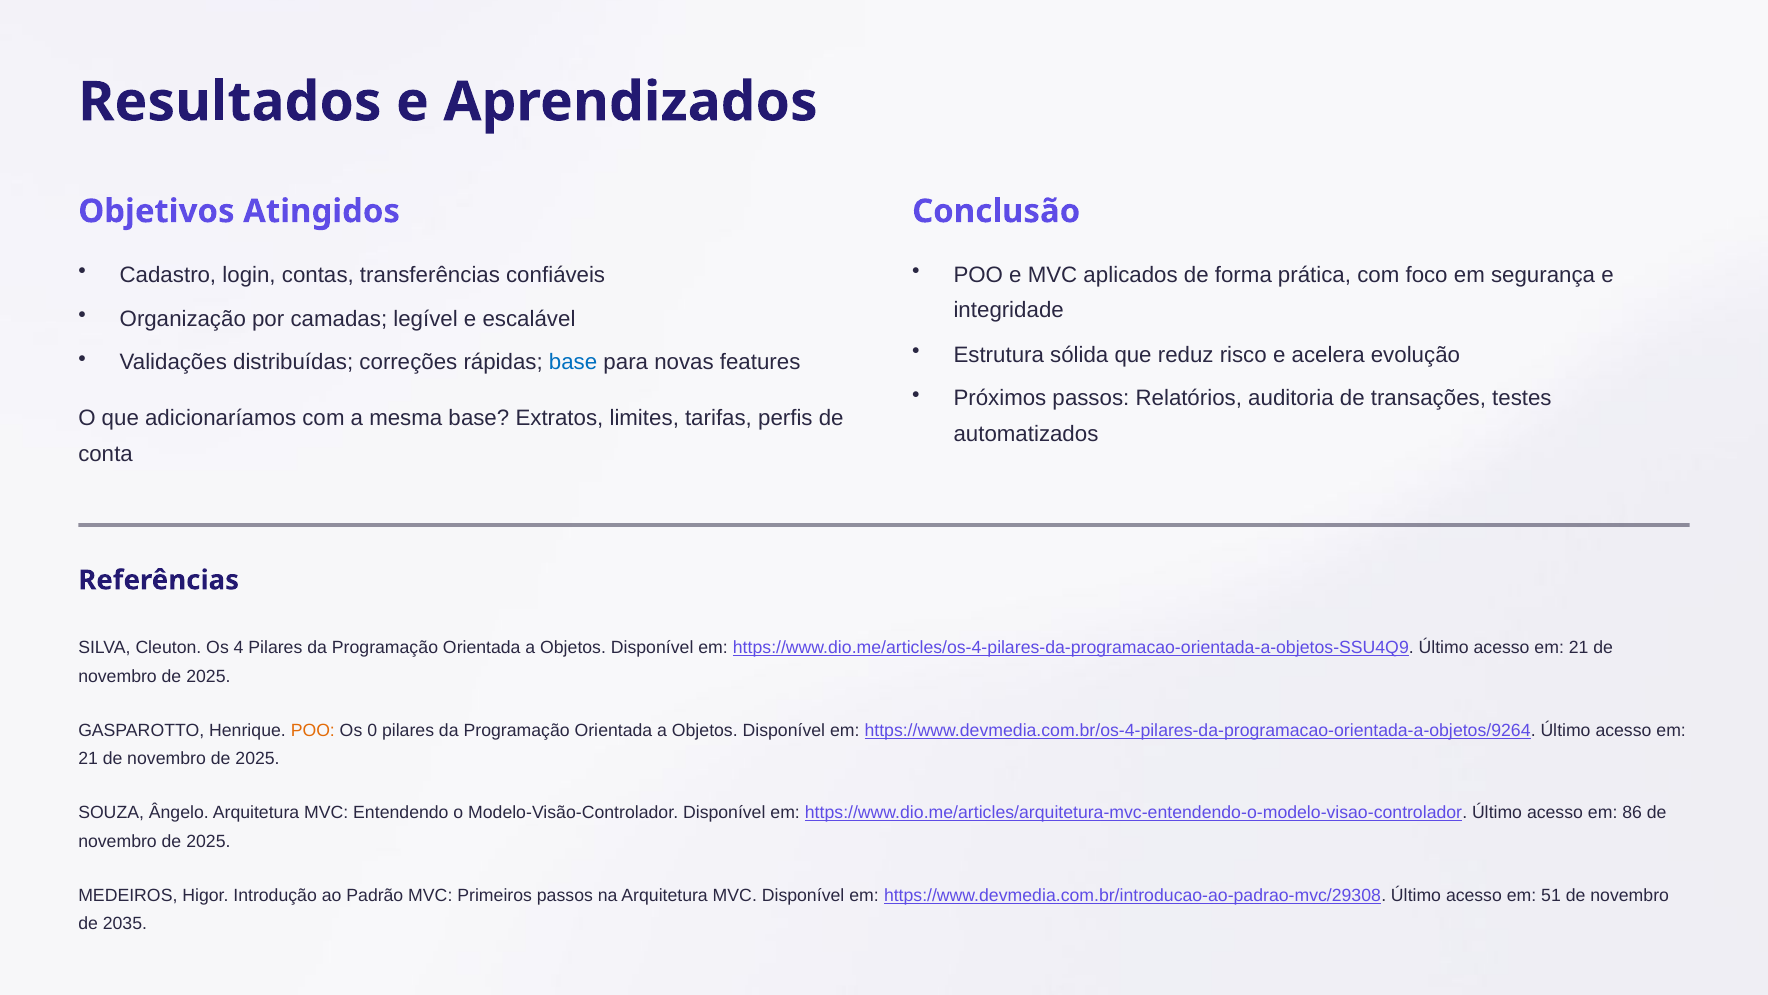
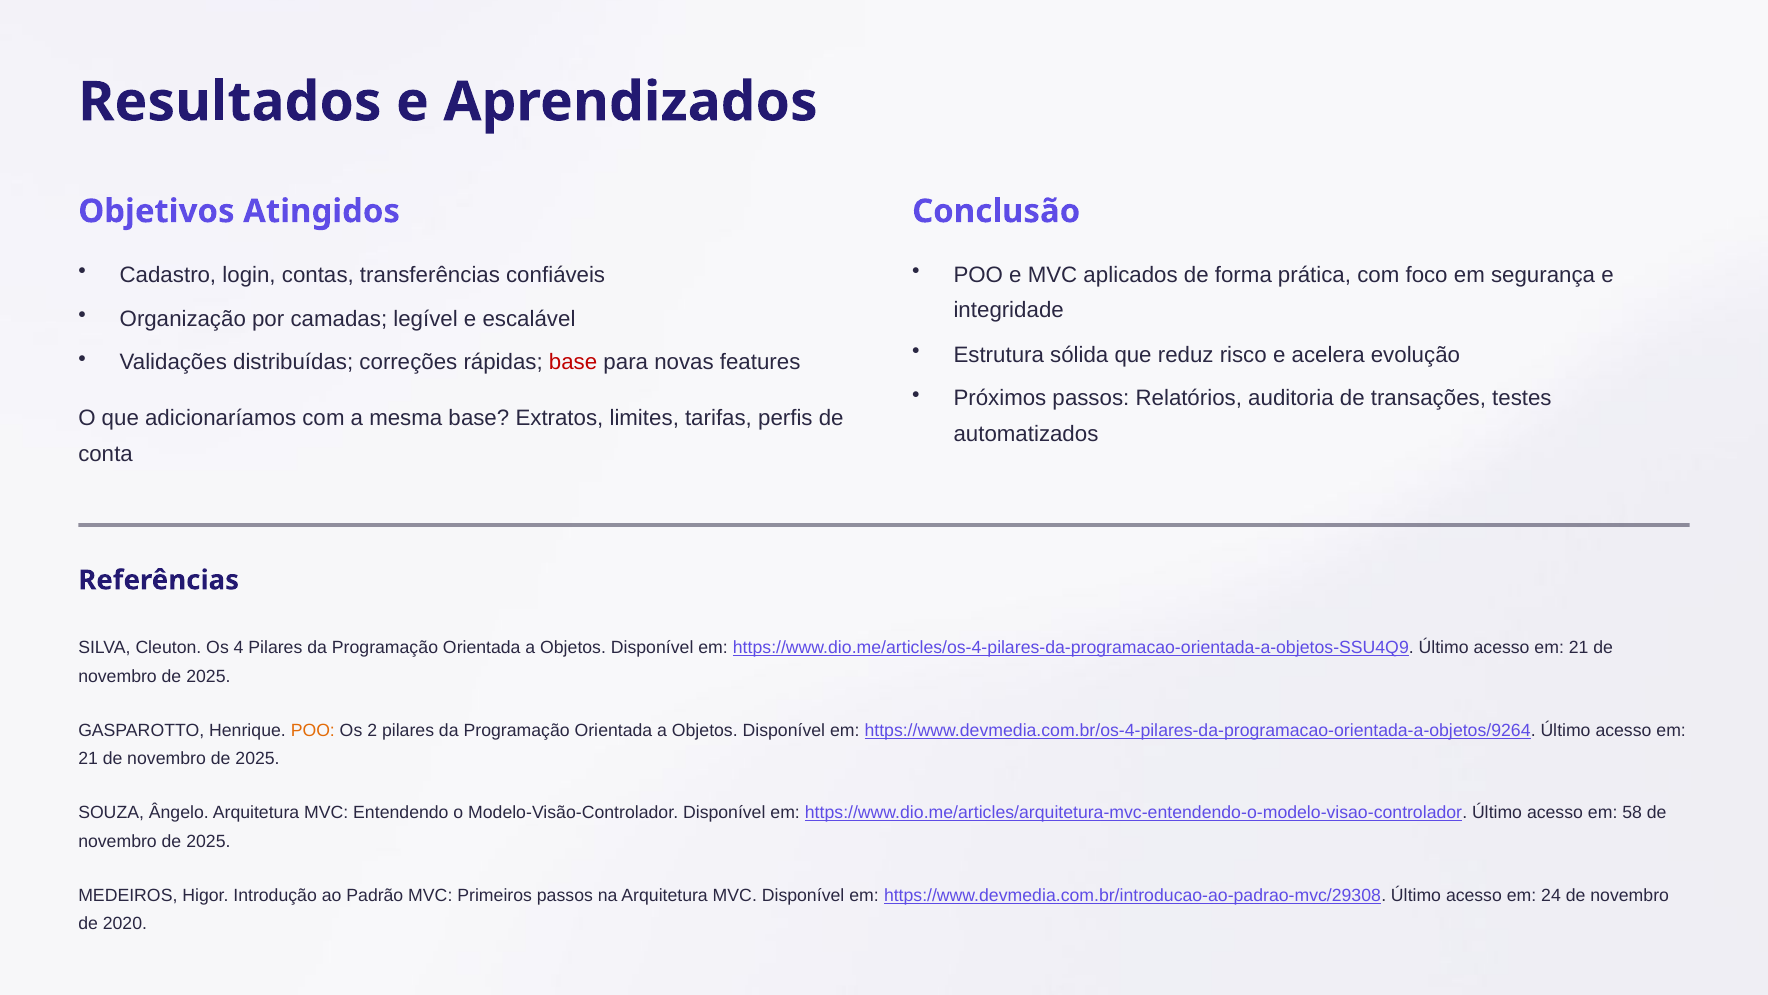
base colour: blue -> red (573, 362)
0: 0 -> 2 (372, 730)
86: 86 -> 58 (1632, 813)
51: 51 -> 24 (1551, 895)
2035: 2035 -> 2020 (125, 923)
